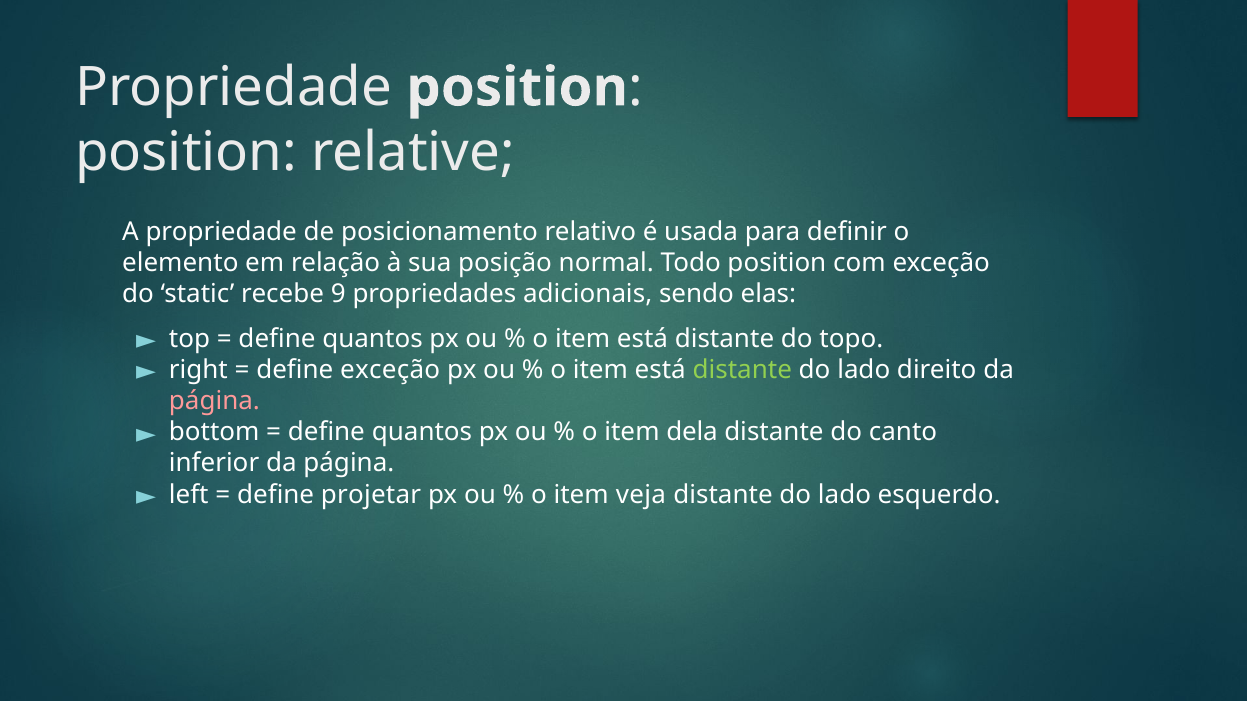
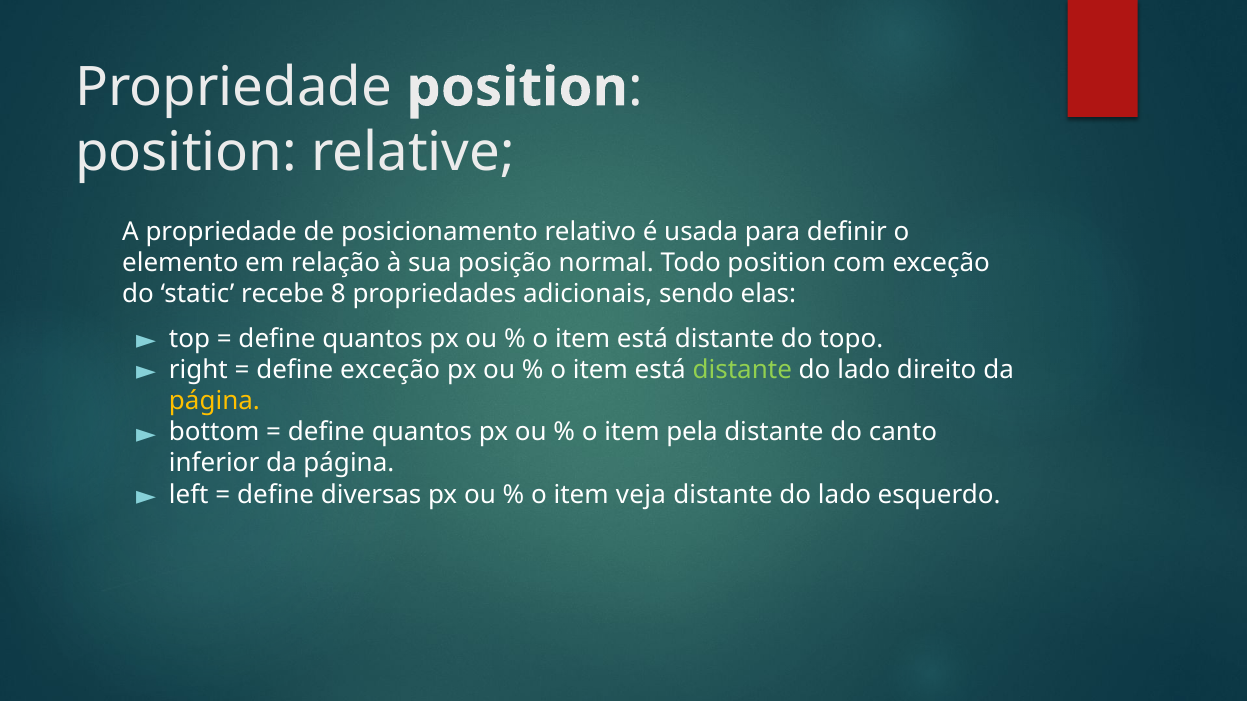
9: 9 -> 8 (338, 295)
página colour: pink -> yellow (214, 401)
dela: dela -> pela (692, 432)
projetar: projetar -> diversas (371, 495)
